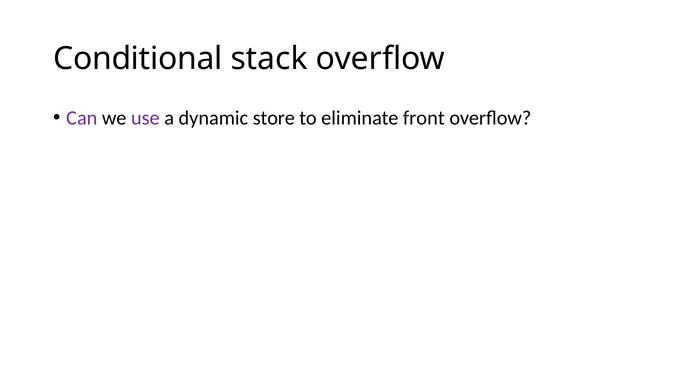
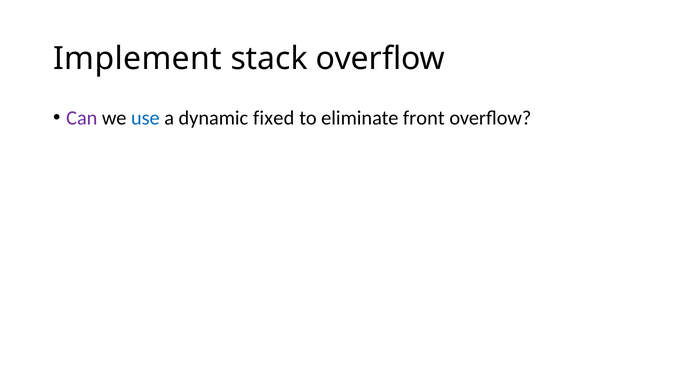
Conditional: Conditional -> Implement (137, 59)
use colour: purple -> blue (145, 118)
store: store -> fixed (274, 118)
